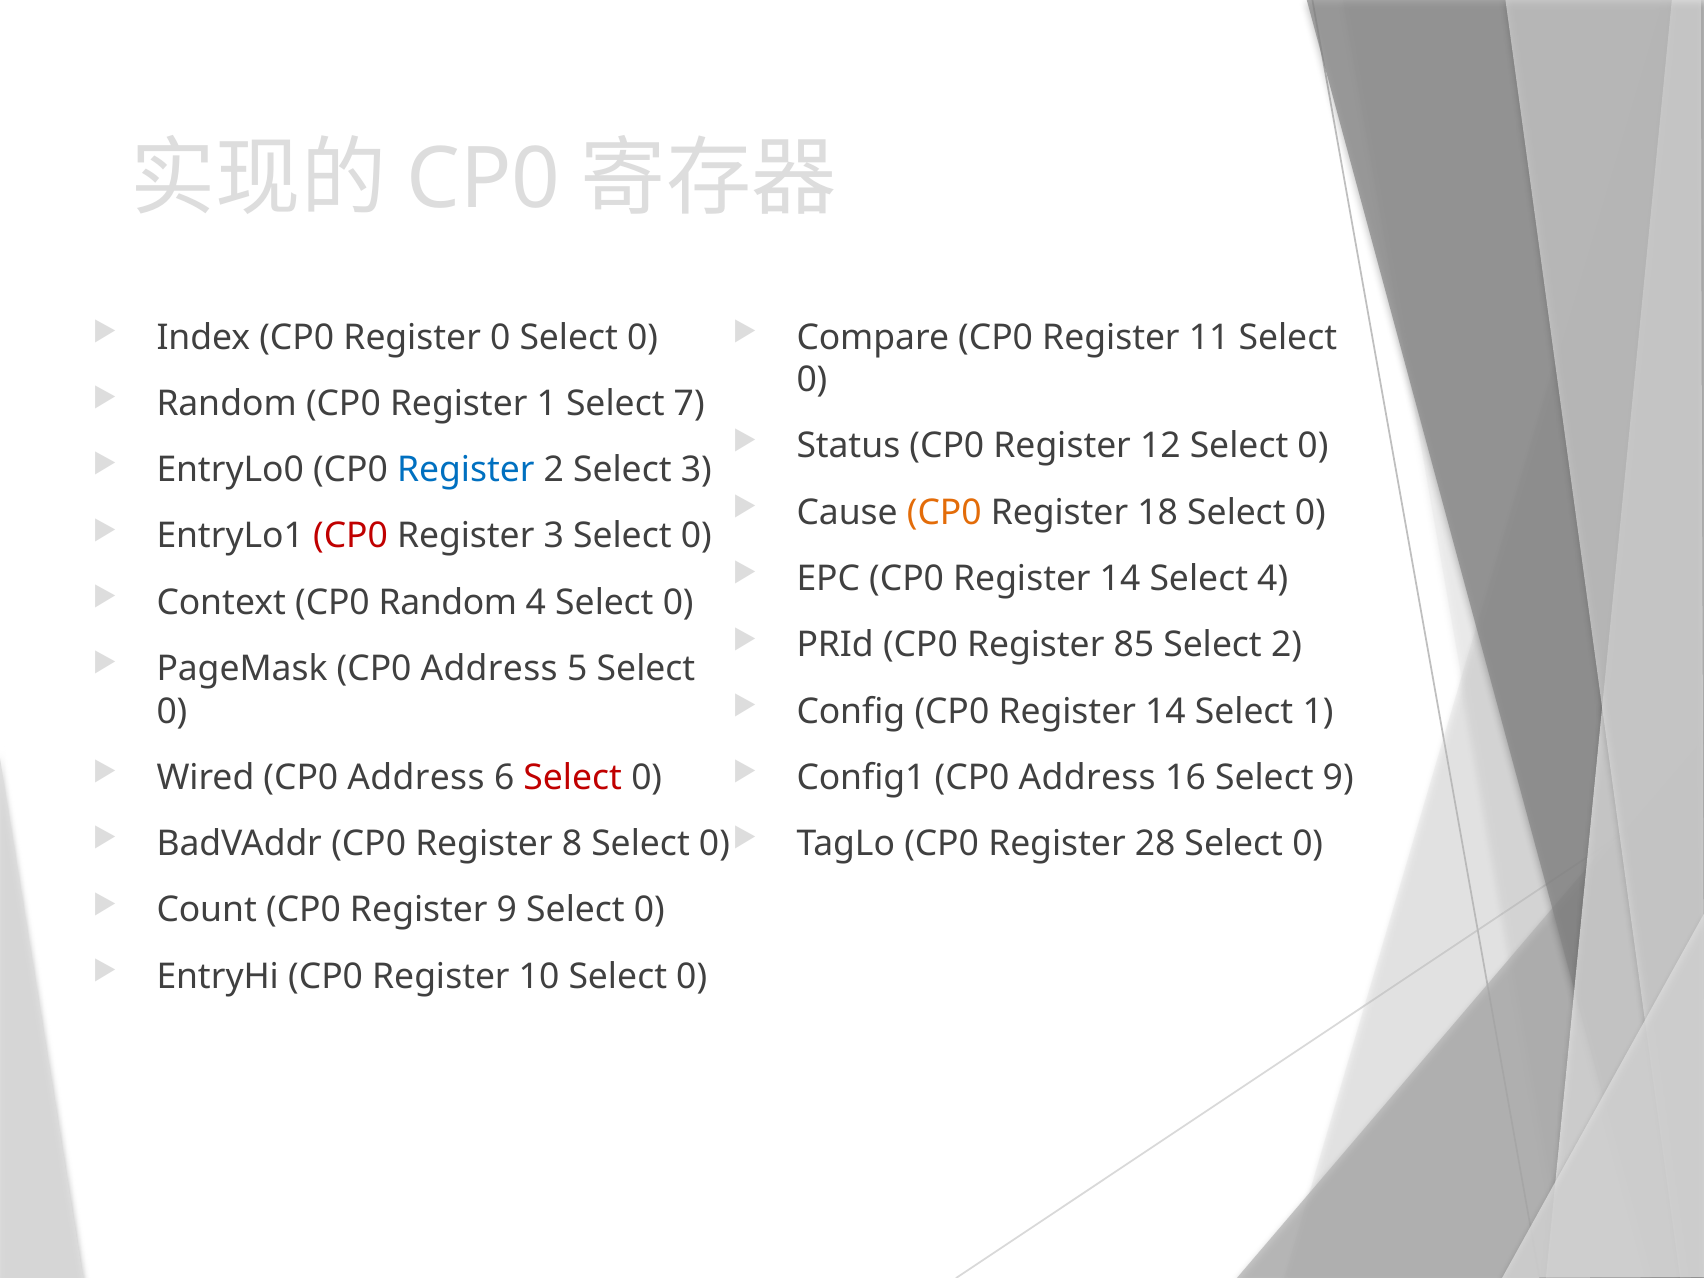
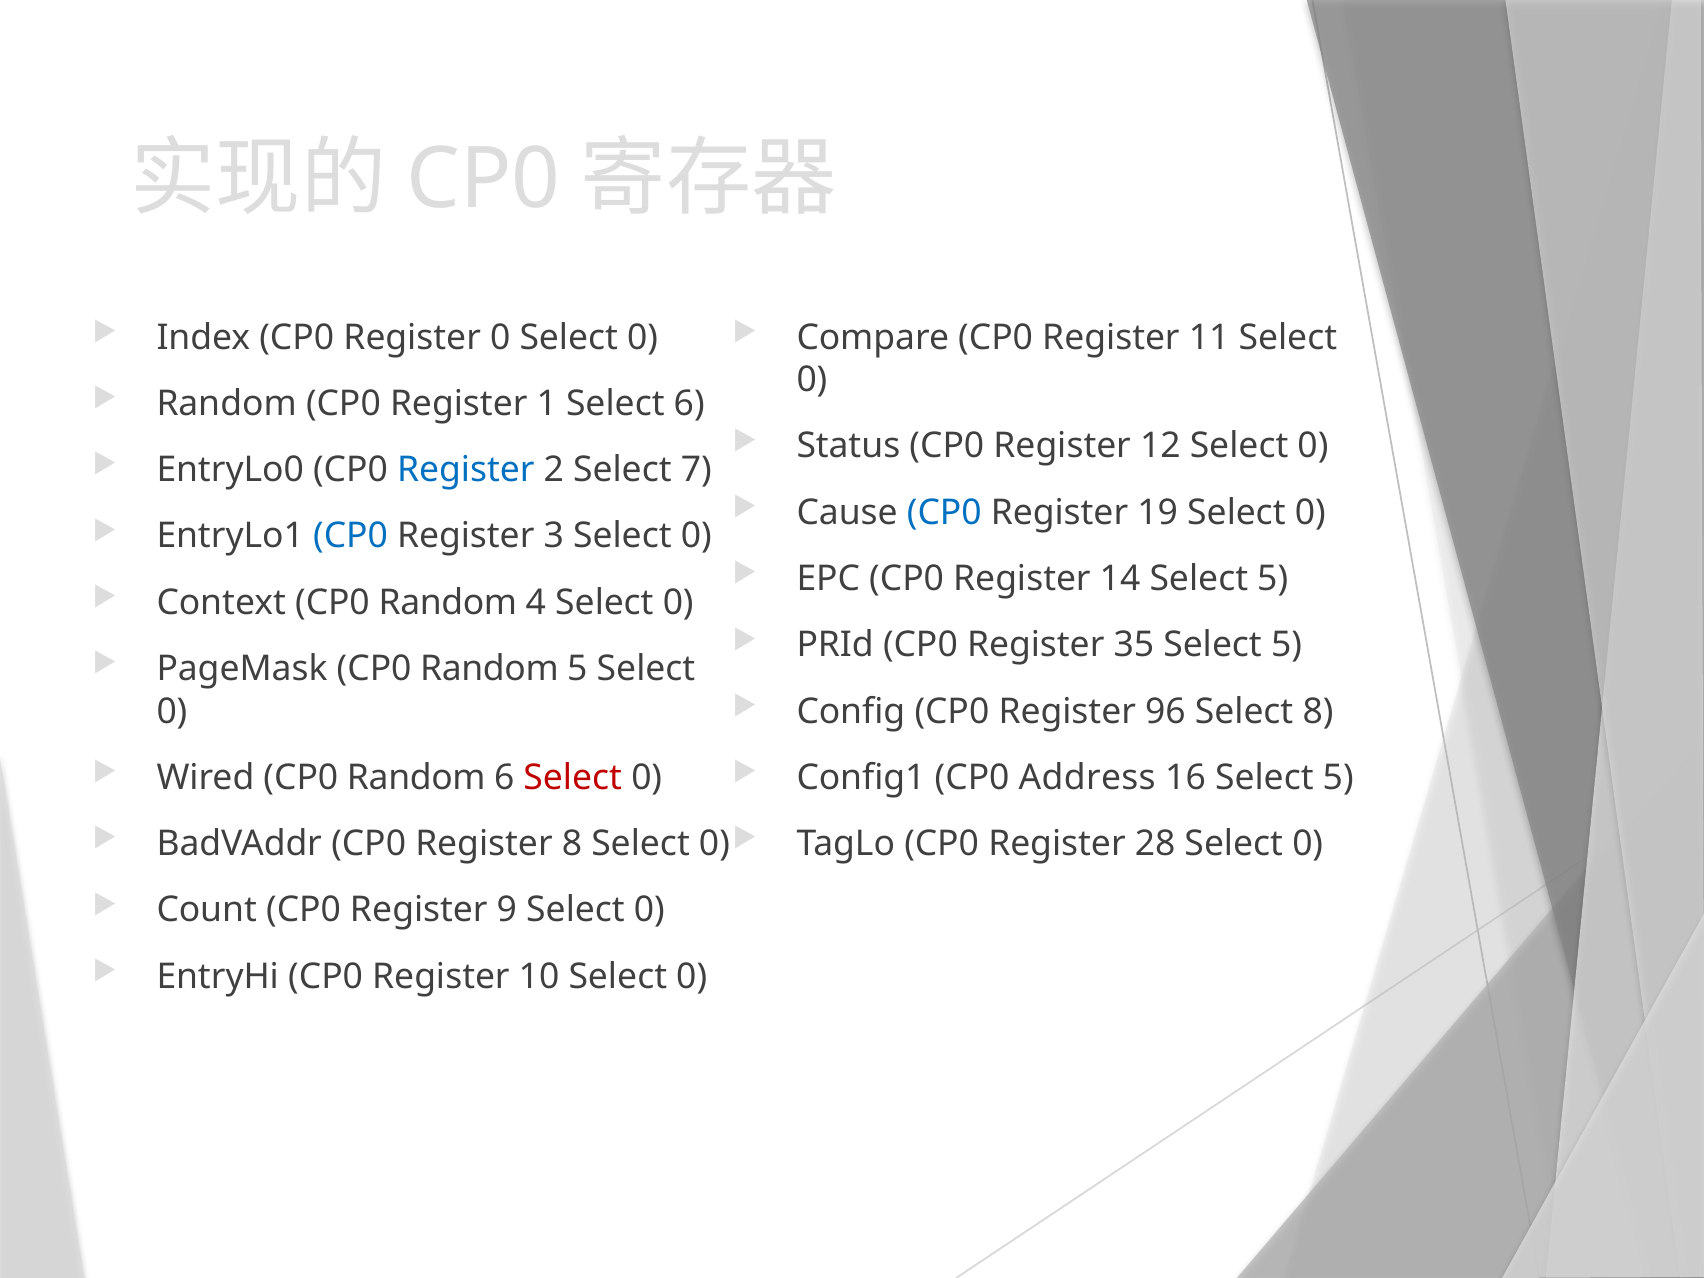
Select 7: 7 -> 6 (689, 404)
Select 3: 3 -> 7 (696, 470)
CP0 colour: orange -> blue (944, 513)
18: 18 -> 19 (1158, 513)
CP0 colour: red -> blue (351, 536)
14 Select 4: 4 -> 5 (1273, 579)
85: 85 -> 35 (1134, 645)
2: 2 -> 5 (1287, 645)
PageMask CP0 Address: Address -> Random (489, 669)
Config CP0 Register 14: 14 -> 96 (1165, 711)
Select 1: 1 -> 8 (1318, 711)
Wired CP0 Address: Address -> Random (416, 778)
16 Select 9: 9 -> 5 (1338, 778)
